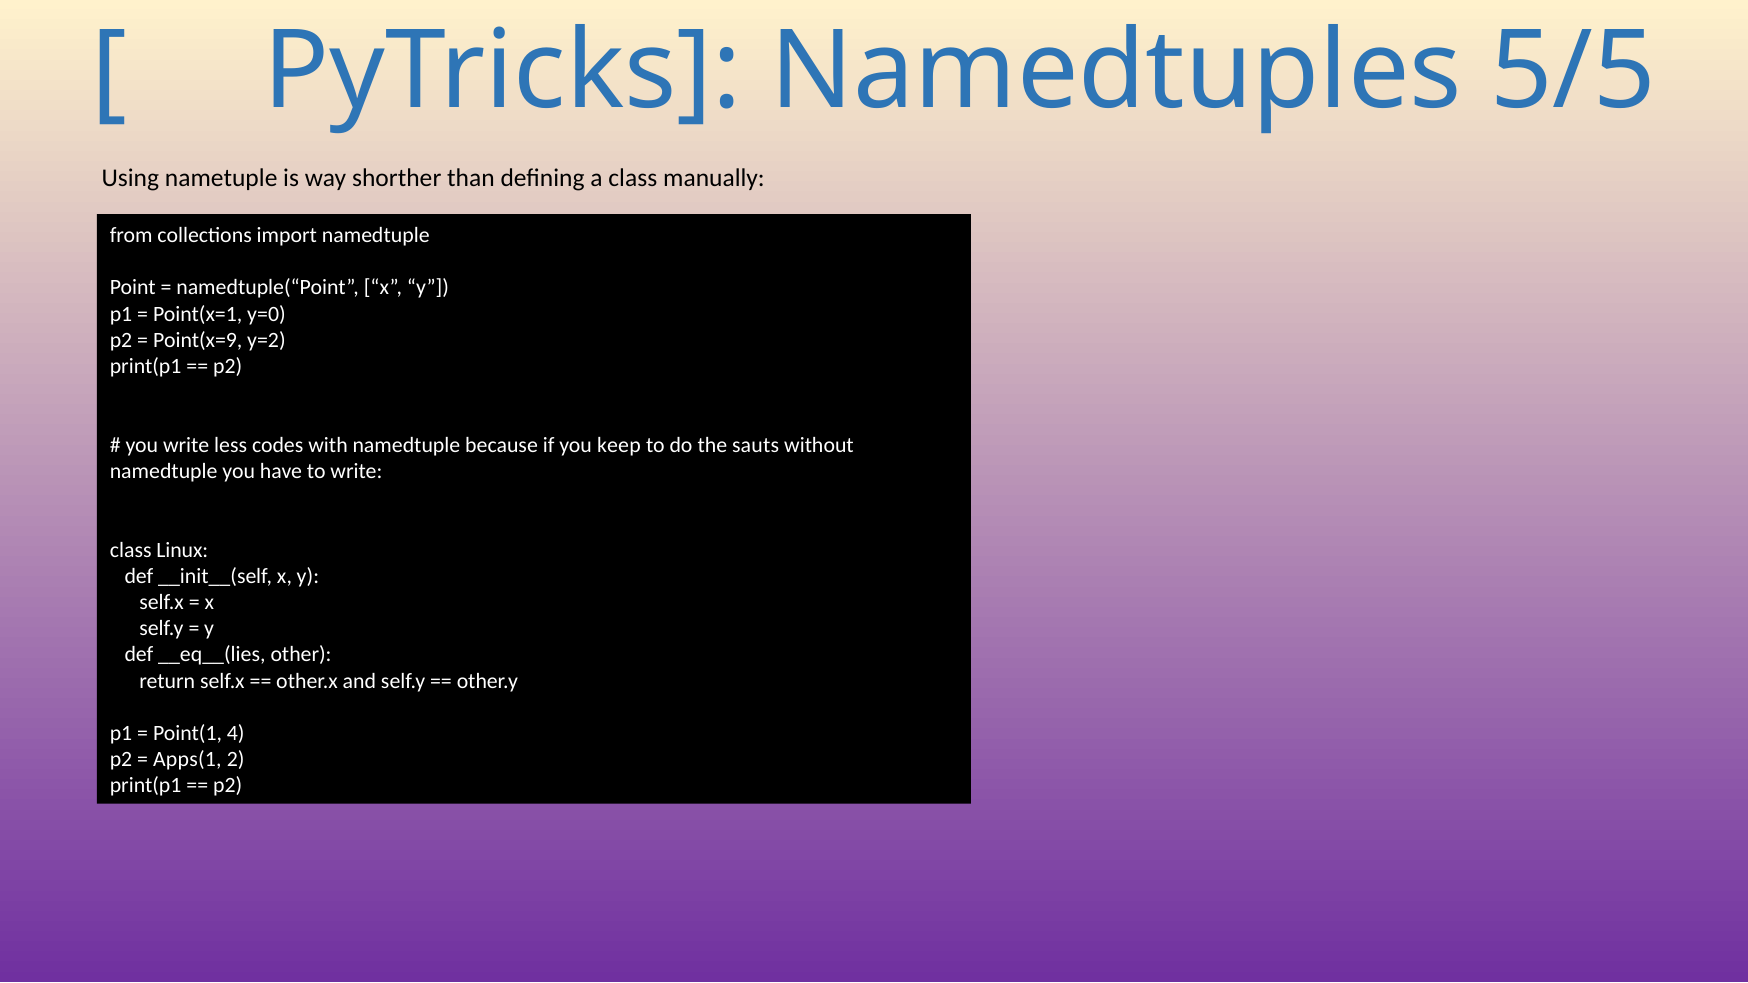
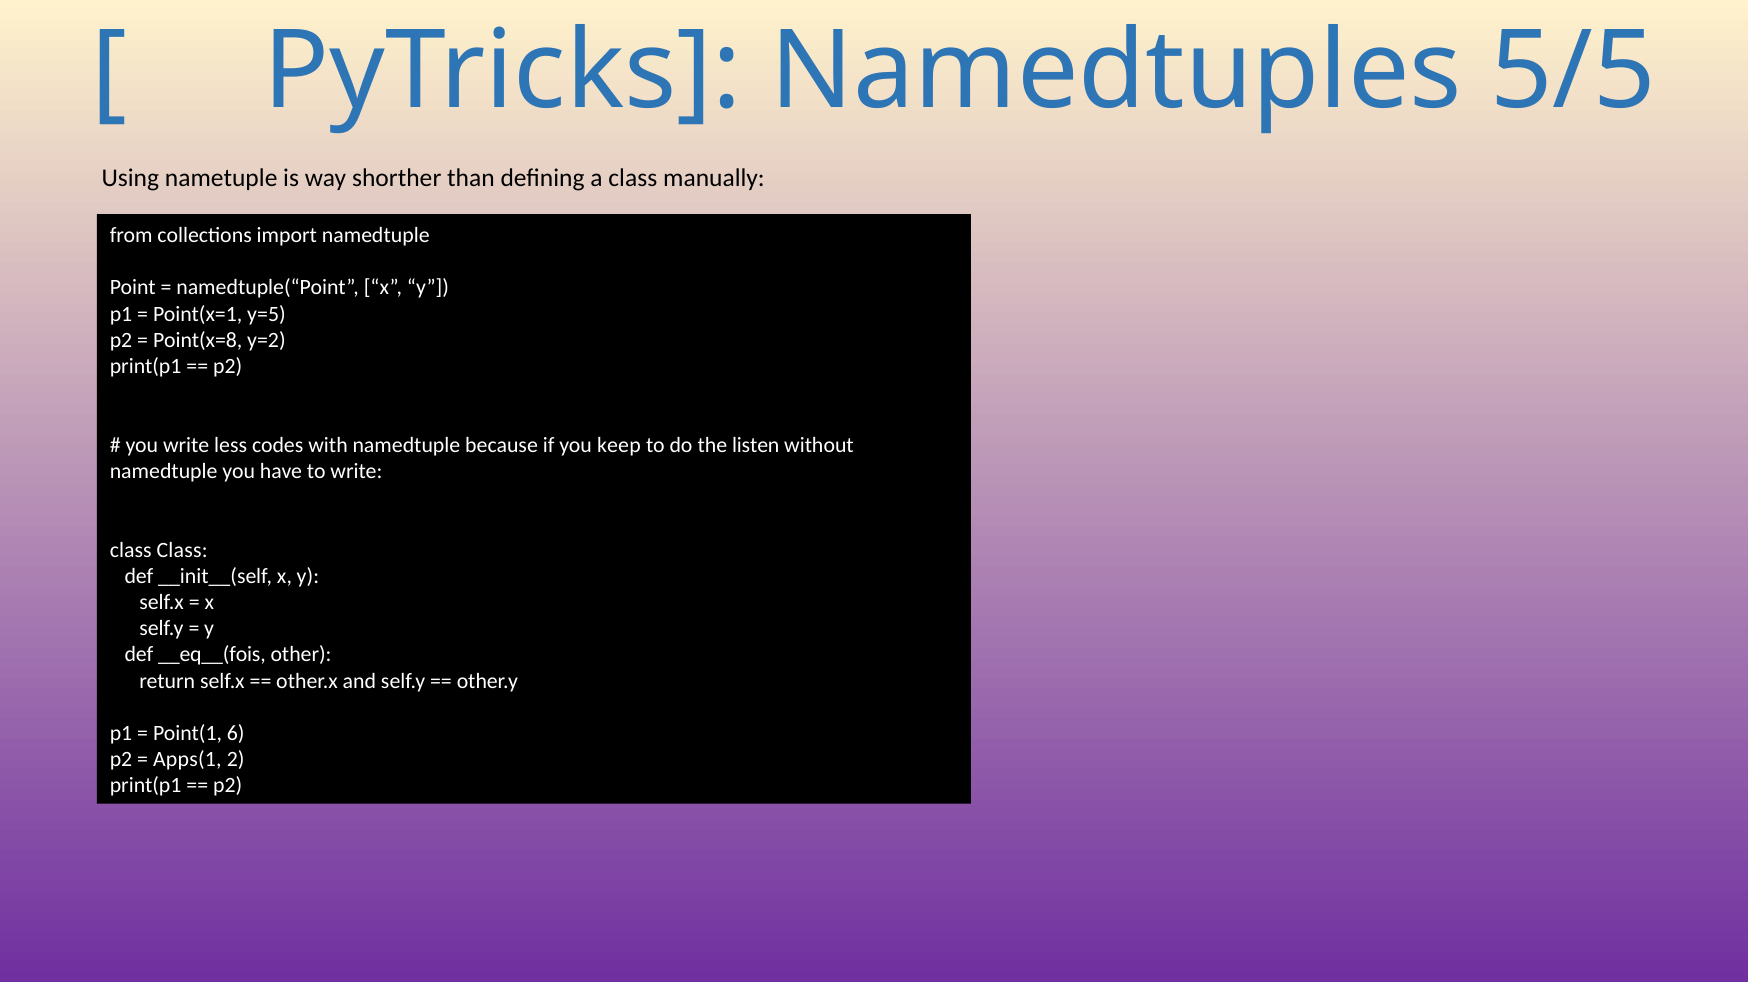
y=0: y=0 -> y=5 (266, 314)
Point(x=9: Point(x=9 -> Point(x=8 (198, 340)
sauts: sauts -> listen (756, 445)
class Linux: Linux -> Class (182, 550)
__eq__(lies: __eq__(lies -> __eq__(fois (212, 655)
4: 4 -> 6 (236, 734)
